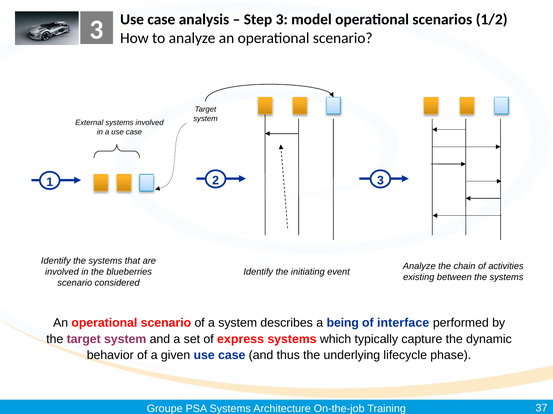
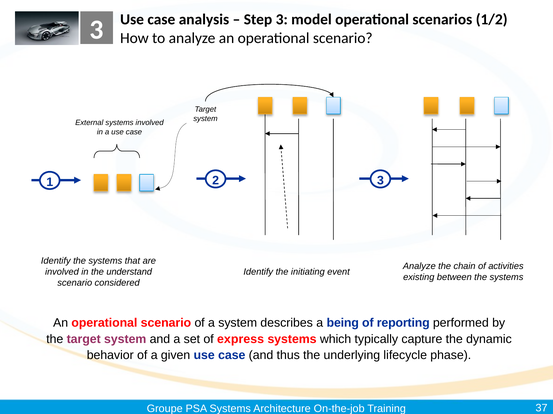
blueberries: blueberries -> understand (129, 272)
interface: interface -> reporting (403, 323)
